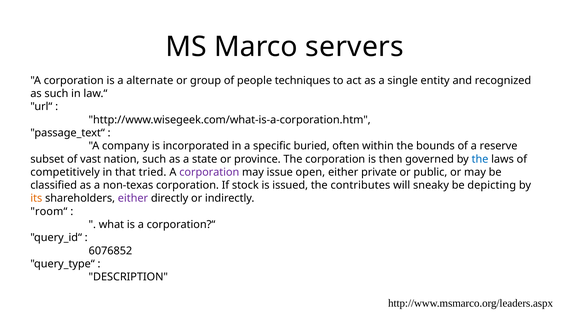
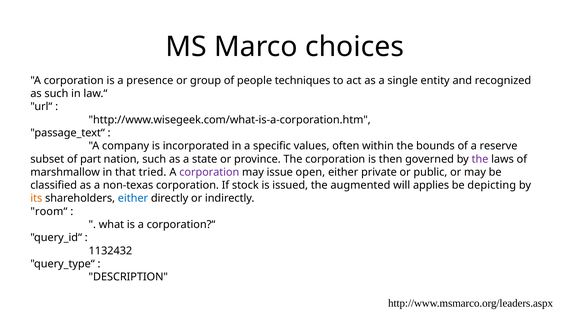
servers: servers -> choices (355, 47)
alternate: alternate -> presence (150, 80)
buried: buried -> values (312, 146)
vast: vast -> part (91, 159)
the colour: blue -> purple (480, 159)
competitively: competitively -> marshmallow (65, 172)
contributes: contributes -> augmented (360, 185)
sneaky: sneaky -> applies (431, 185)
either colour: purple -> blue (133, 198)
6076852: 6076852 -> 1132432 (110, 251)
